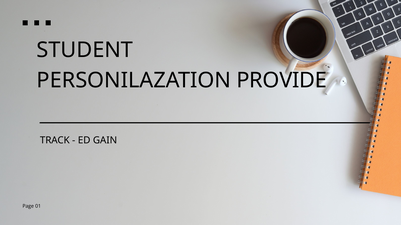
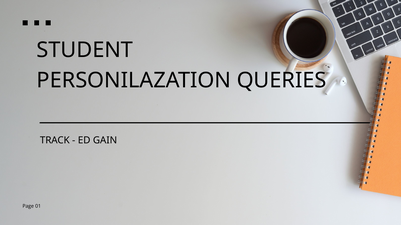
PROVIDE: PROVIDE -> QUERIES (282, 80)
